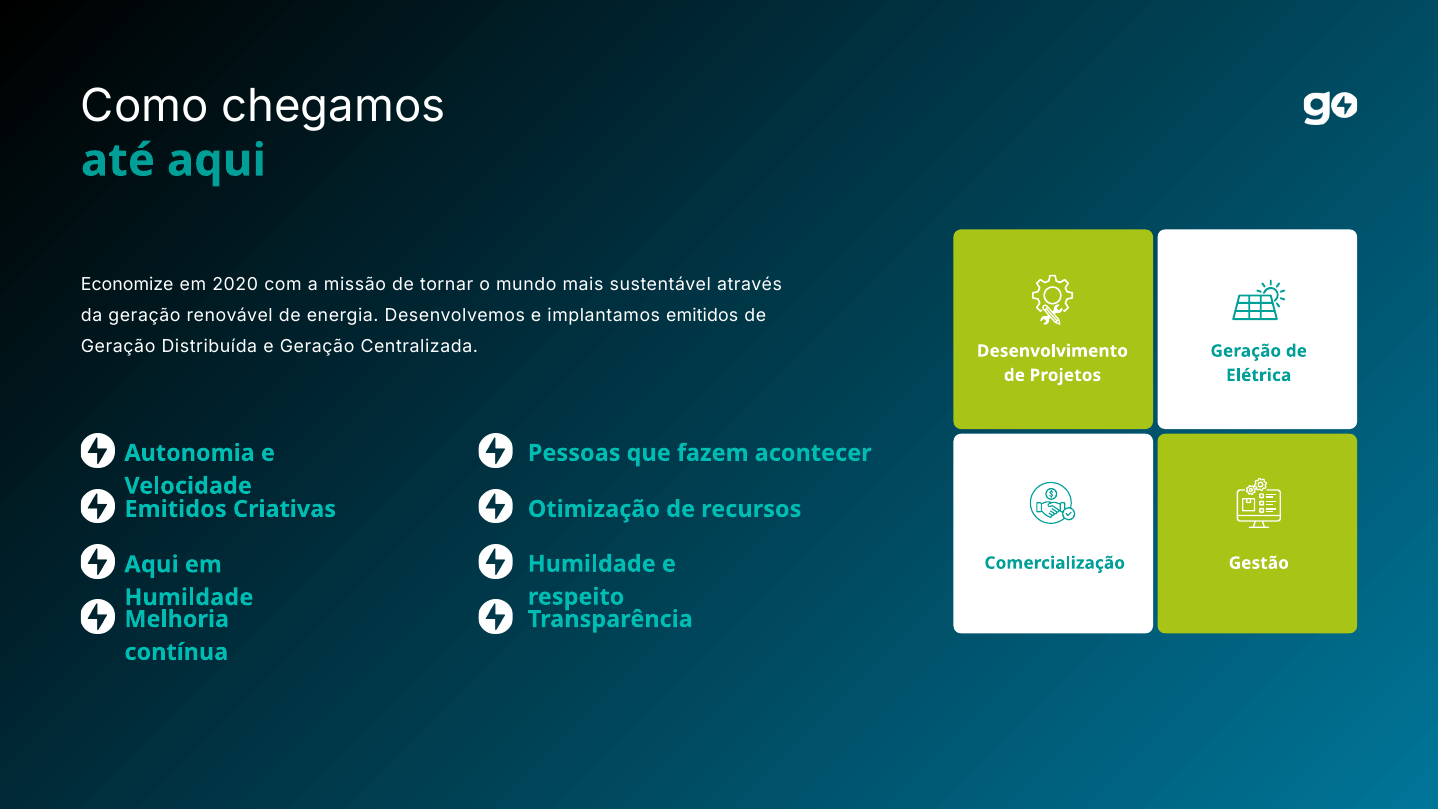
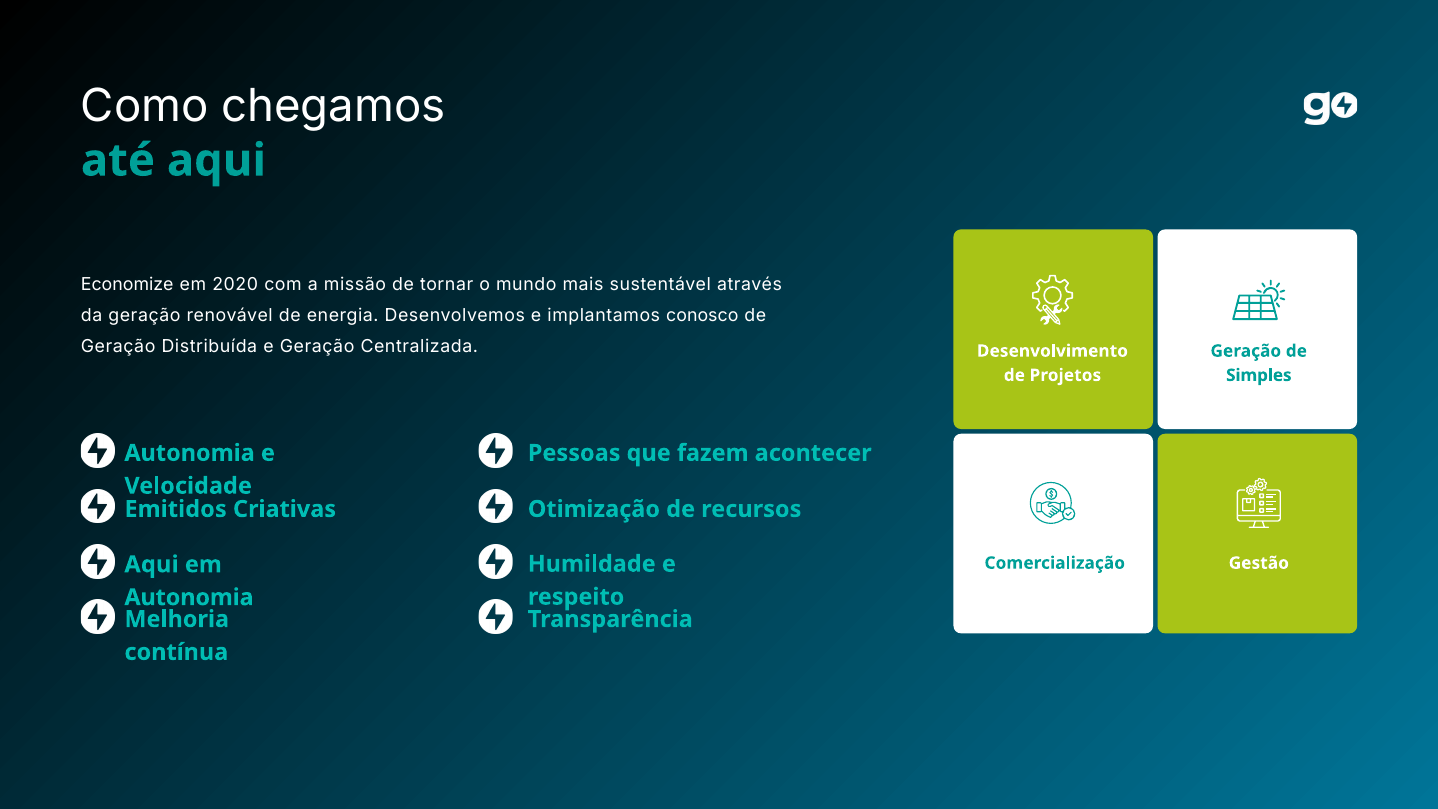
implantamos emitidos: emitidos -> conosco (702, 316)
Elétrica: Elétrica -> Simples (1259, 375)
Humildade: Humildade -> Autonomia (189, 597)
